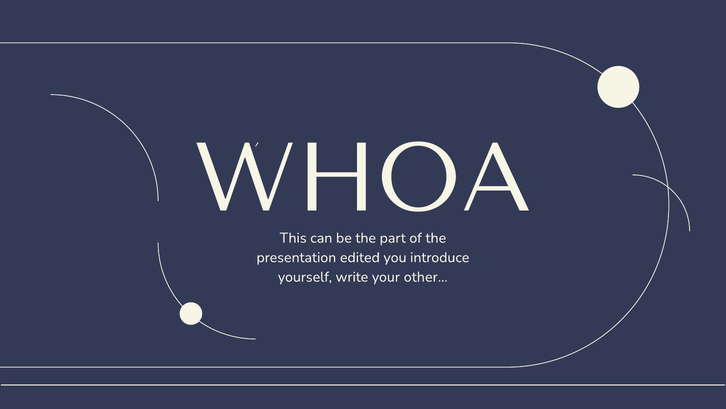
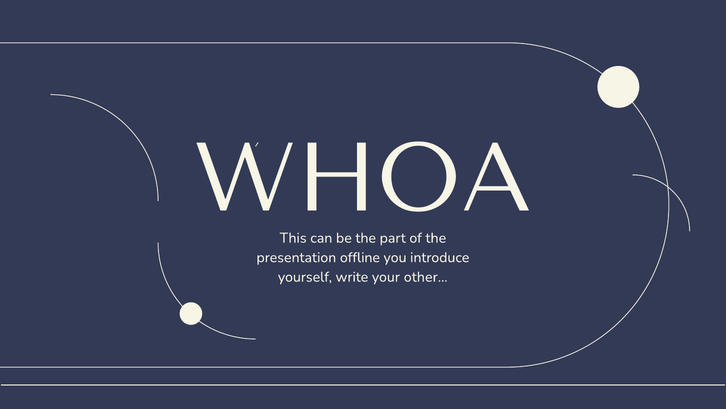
edited: edited -> offline (360, 257)
